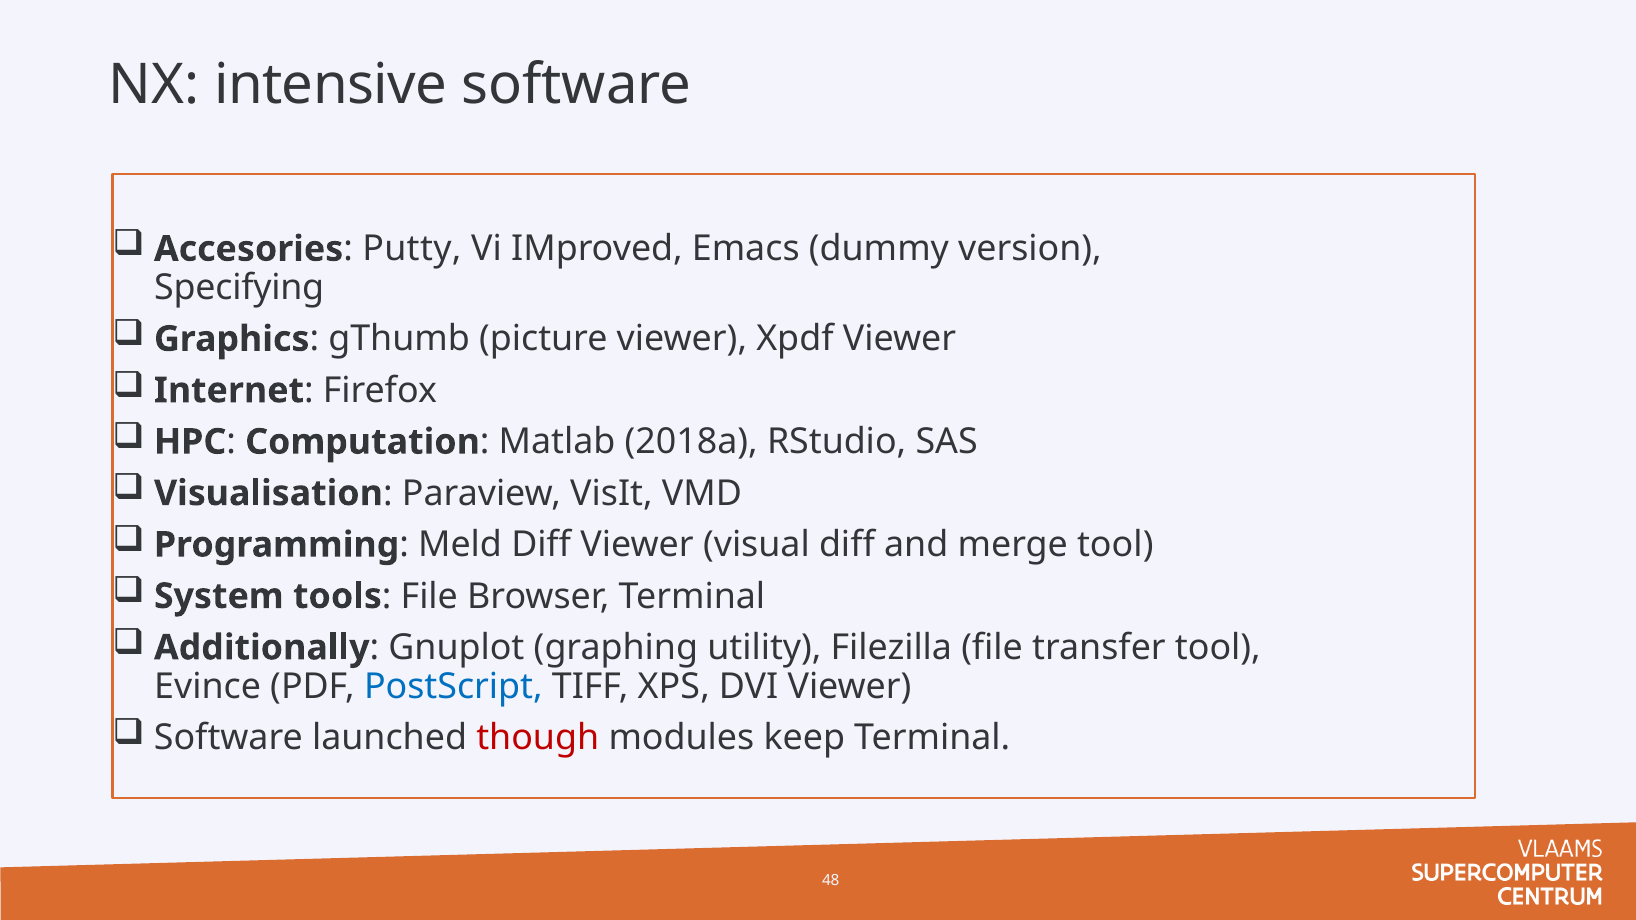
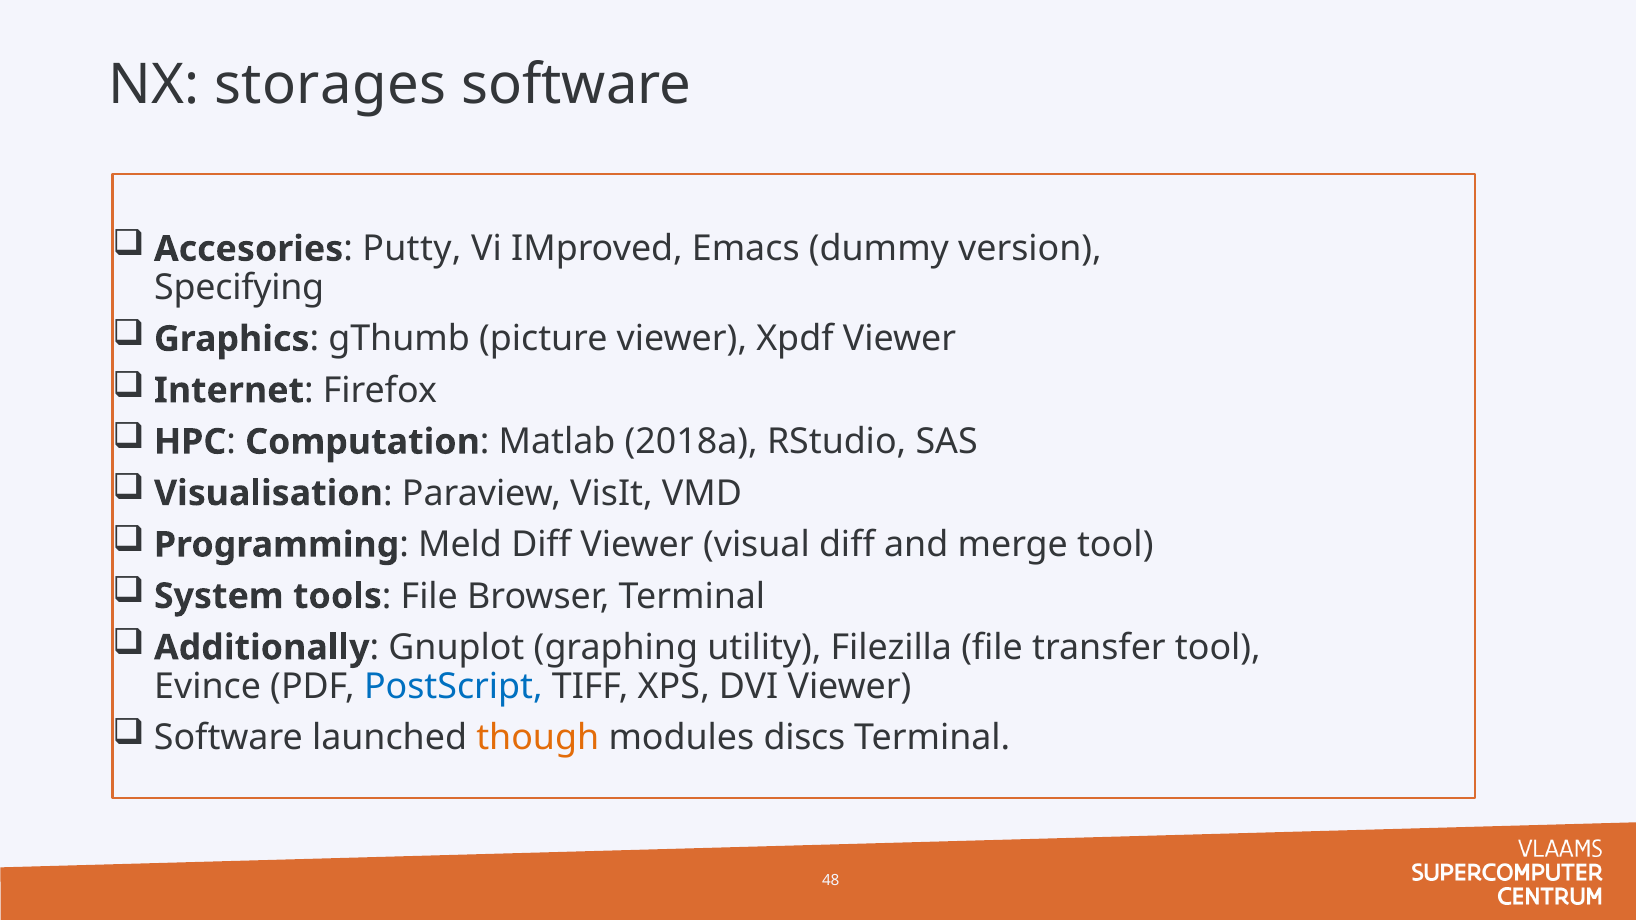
intensive: intensive -> storages (330, 85)
though colour: red -> orange (538, 738)
keep: keep -> discs (804, 738)
